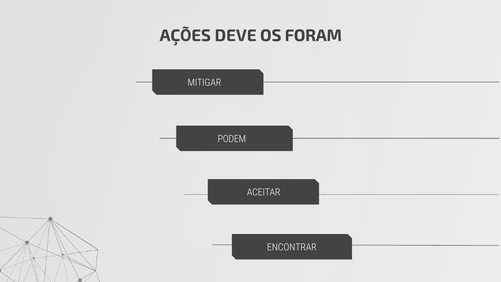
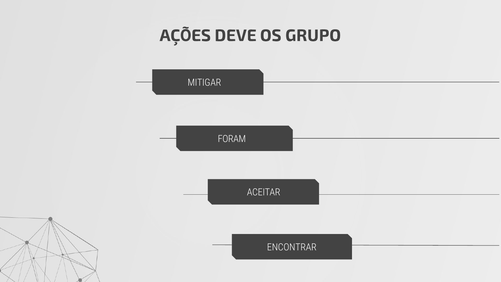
FORAM: FORAM -> GRUPO (313, 36)
PODEM: PODEM -> FORAM (232, 139)
